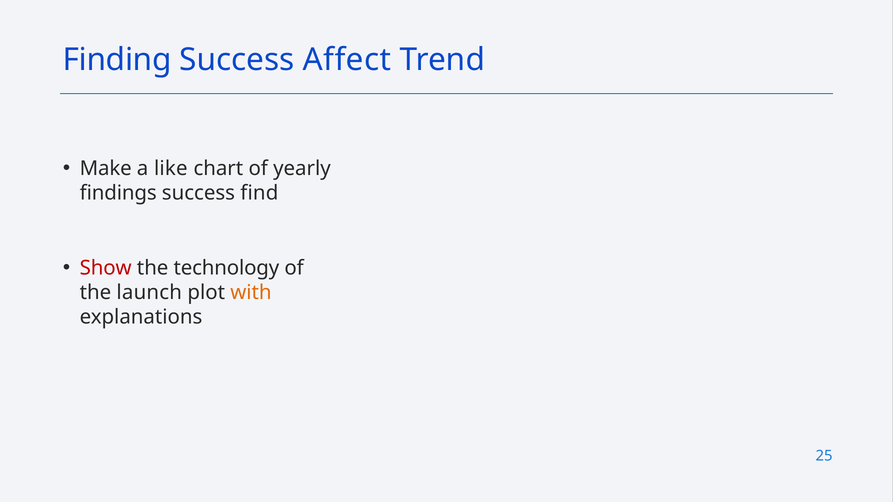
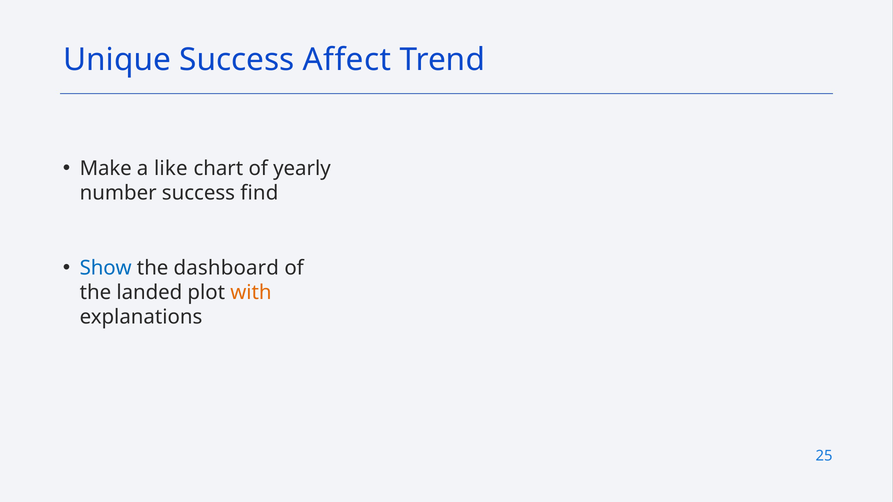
Finding: Finding -> Unique (117, 60)
findings: findings -> number (118, 193)
Show colour: red -> blue (106, 268)
technology: technology -> dashboard (226, 268)
launch: launch -> landed (149, 293)
